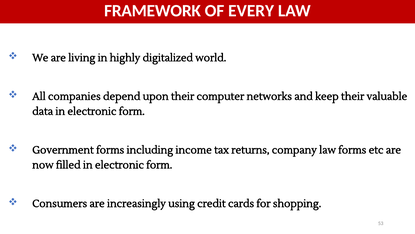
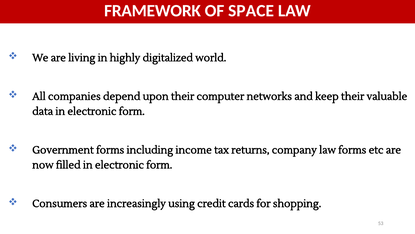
EVERY: EVERY -> SPACE (251, 11)
